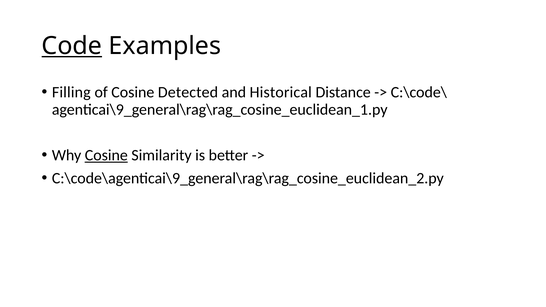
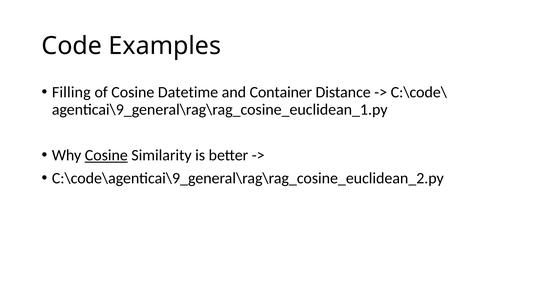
Code underline: present -> none (72, 46)
Detected: Detected -> Datetime (188, 92)
Historical: Historical -> Container (281, 92)
